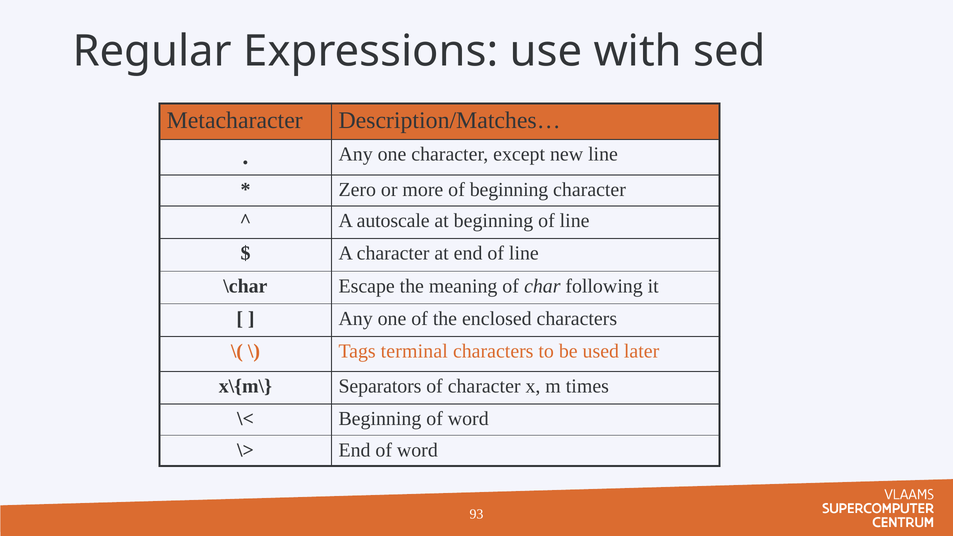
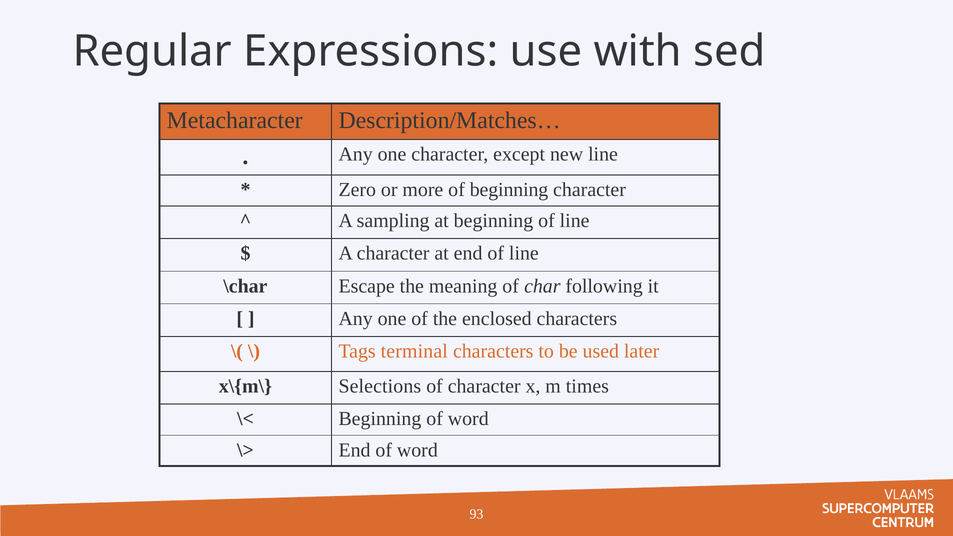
autoscale: autoscale -> sampling (393, 221)
Separators: Separators -> Selections (380, 386)
